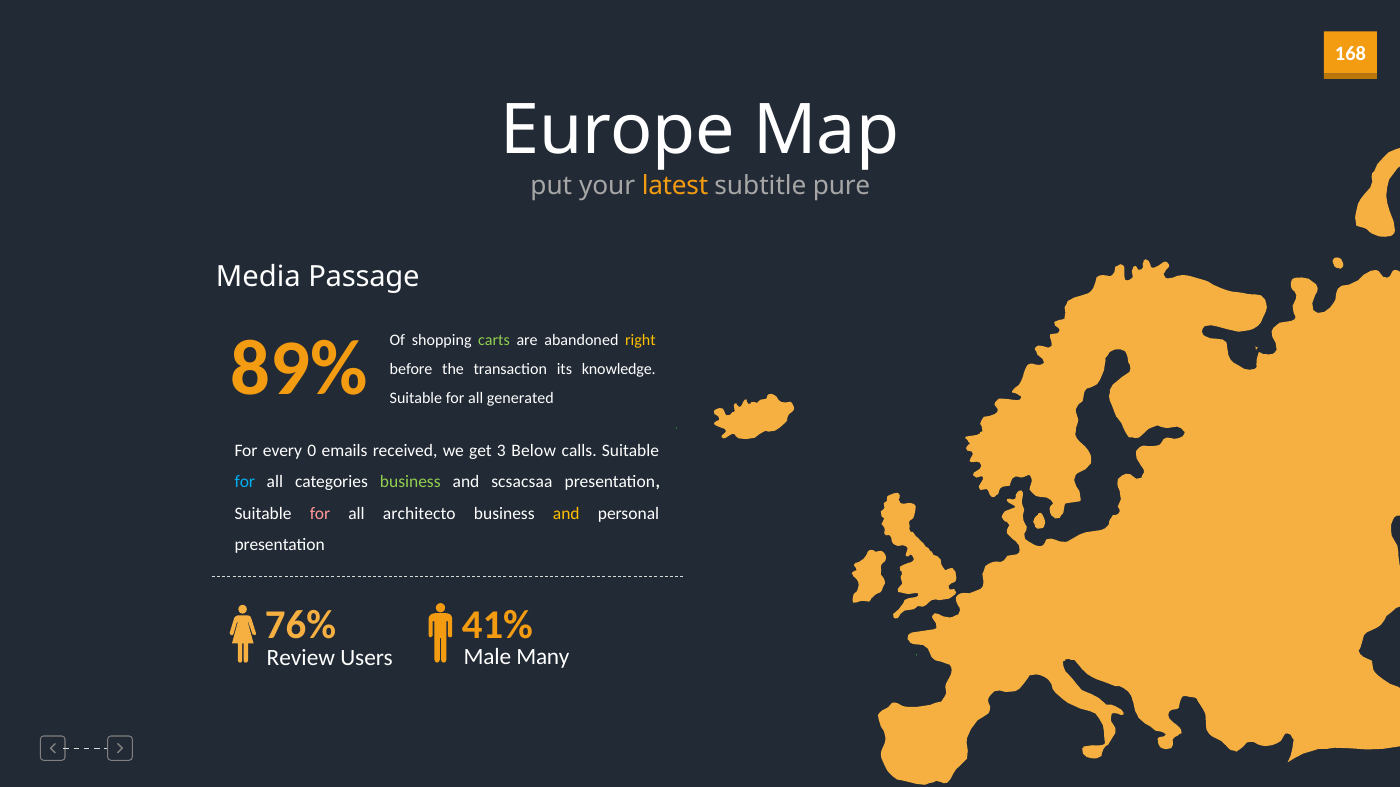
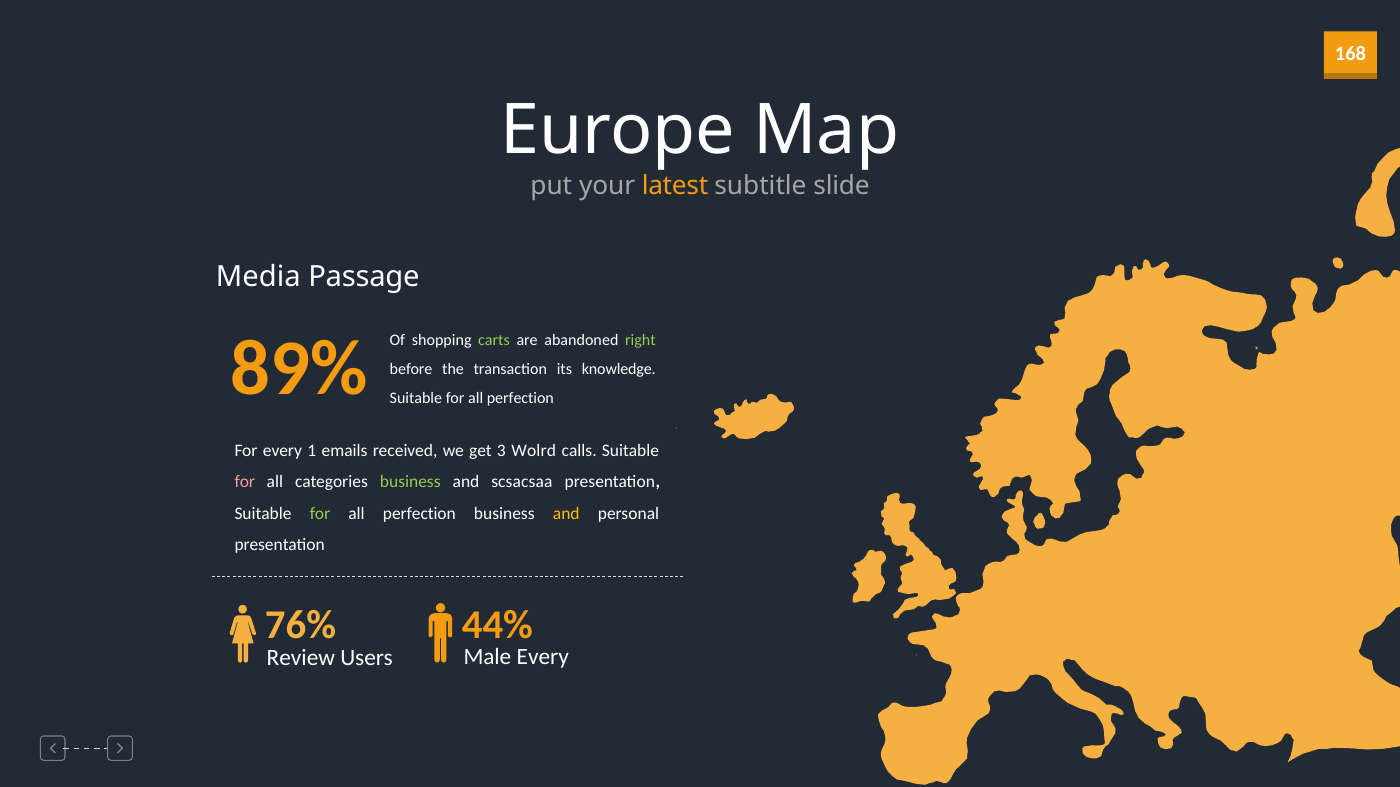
pure: pure -> slide (842, 185)
right colour: yellow -> light green (640, 340)
generated: generated -> perfection (520, 398)
0: 0 -> 1 (312, 451)
Below: Below -> Wolrd (534, 451)
for colour: light blue -> pink (245, 482)
for colour: pink -> light green (320, 514)
architecto: architecto -> perfection (419, 514)
41%: 41% -> 44% (497, 626)
Male Many: Many -> Every (543, 657)
